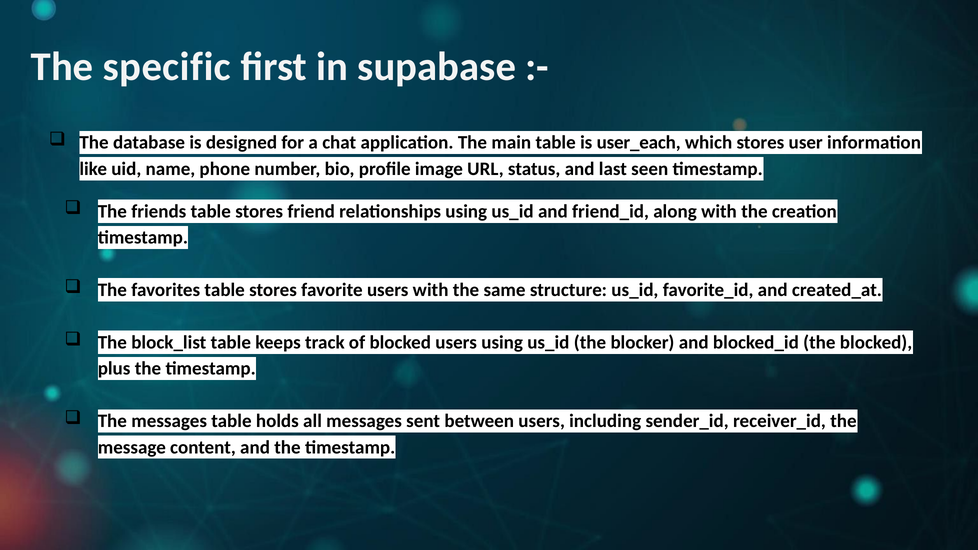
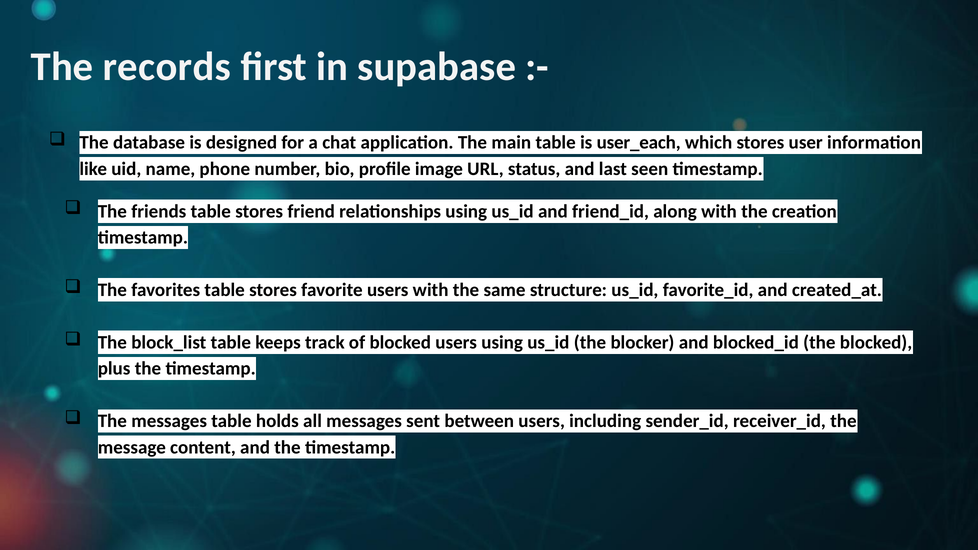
specific: specific -> records (167, 67)
